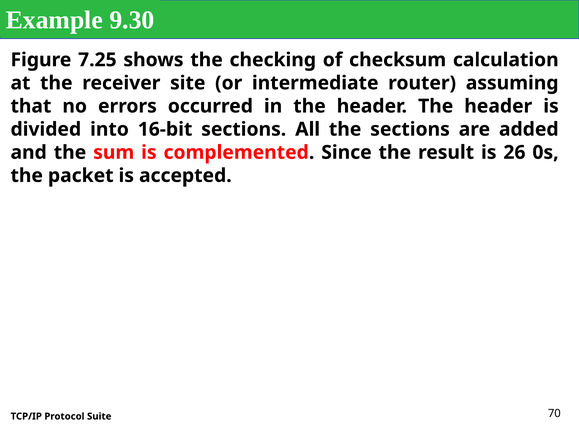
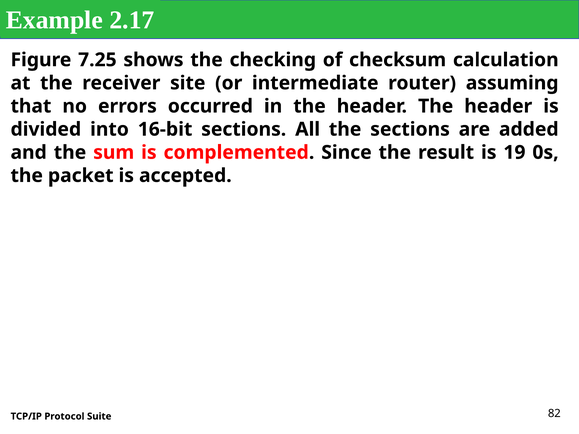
9.30: 9.30 -> 2.17 (132, 20)
26: 26 -> 19 (514, 153)
70: 70 -> 82 (554, 414)
